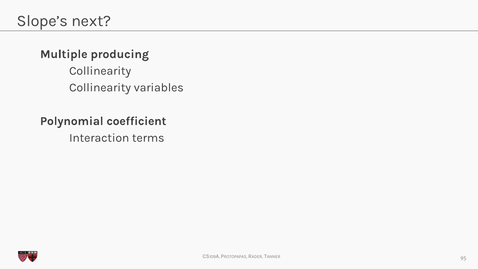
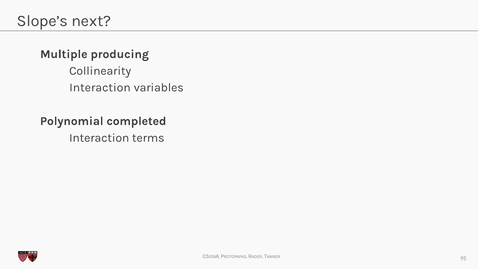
Collinearity: Collinearity -> Interaction (100, 88)
coefficient: coefficient -> completed (136, 121)
